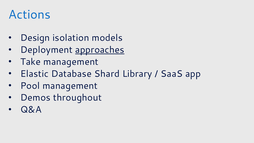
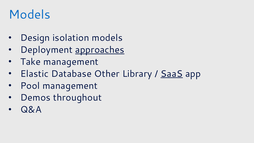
Actions: Actions -> Models (30, 15)
Shard: Shard -> Other (107, 74)
SaaS underline: none -> present (172, 74)
